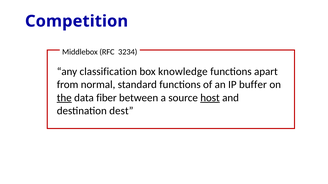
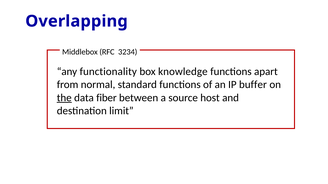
Competition: Competition -> Overlapping (77, 21)
classification: classification -> functionality (108, 72)
host underline: present -> none (210, 98)
dest: dest -> limit (121, 111)
